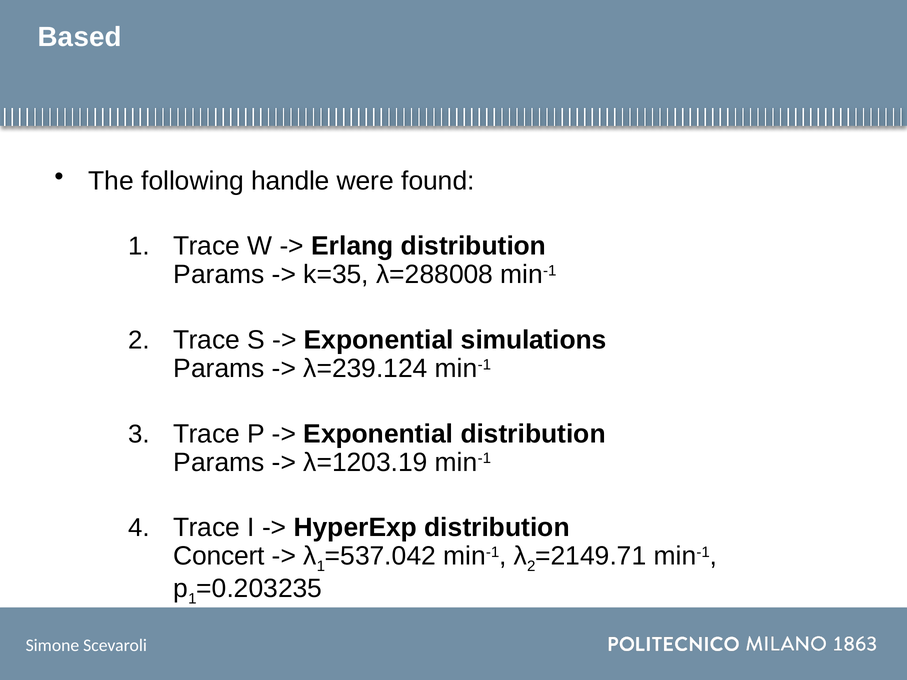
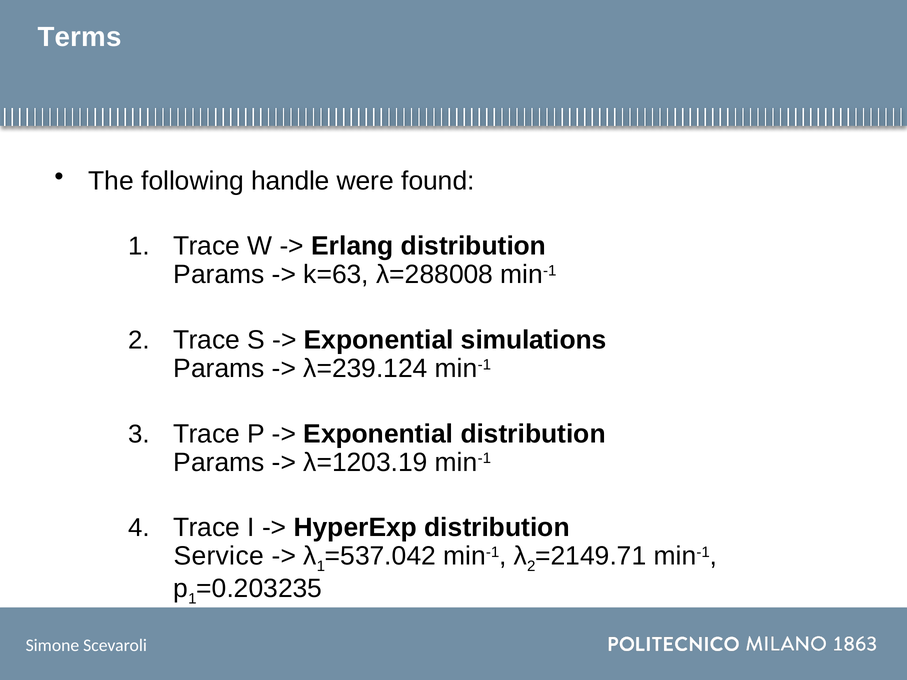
Based: Based -> Terms (80, 37)
k=35: k=35 -> k=63 (336, 275)
Concert: Concert -> Service (219, 556)
